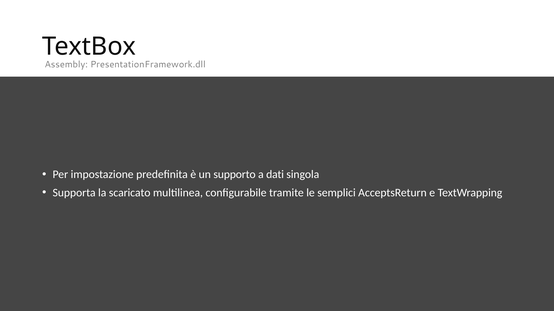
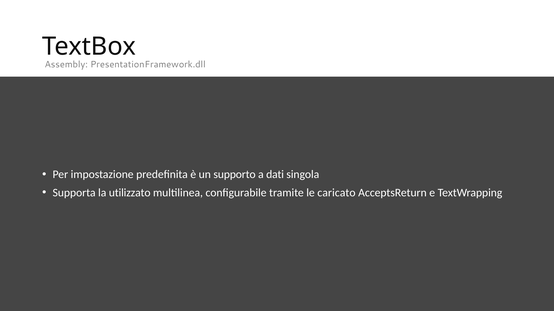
scaricato: scaricato -> utilizzato (130, 193)
semplici: semplici -> caricato (336, 193)
